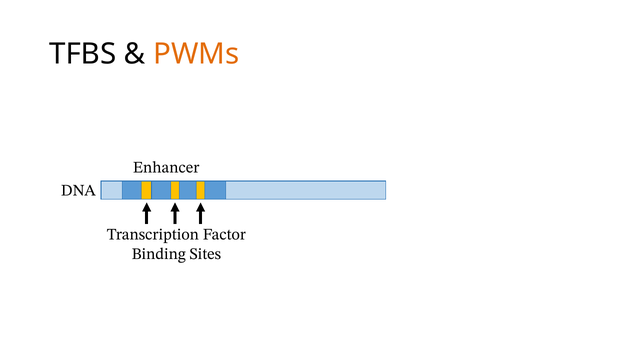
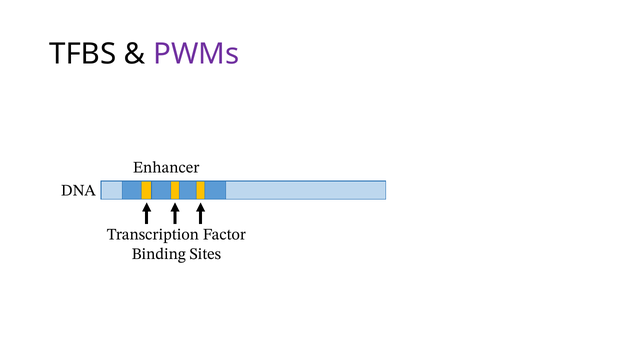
PWMs colour: orange -> purple (196, 54)
